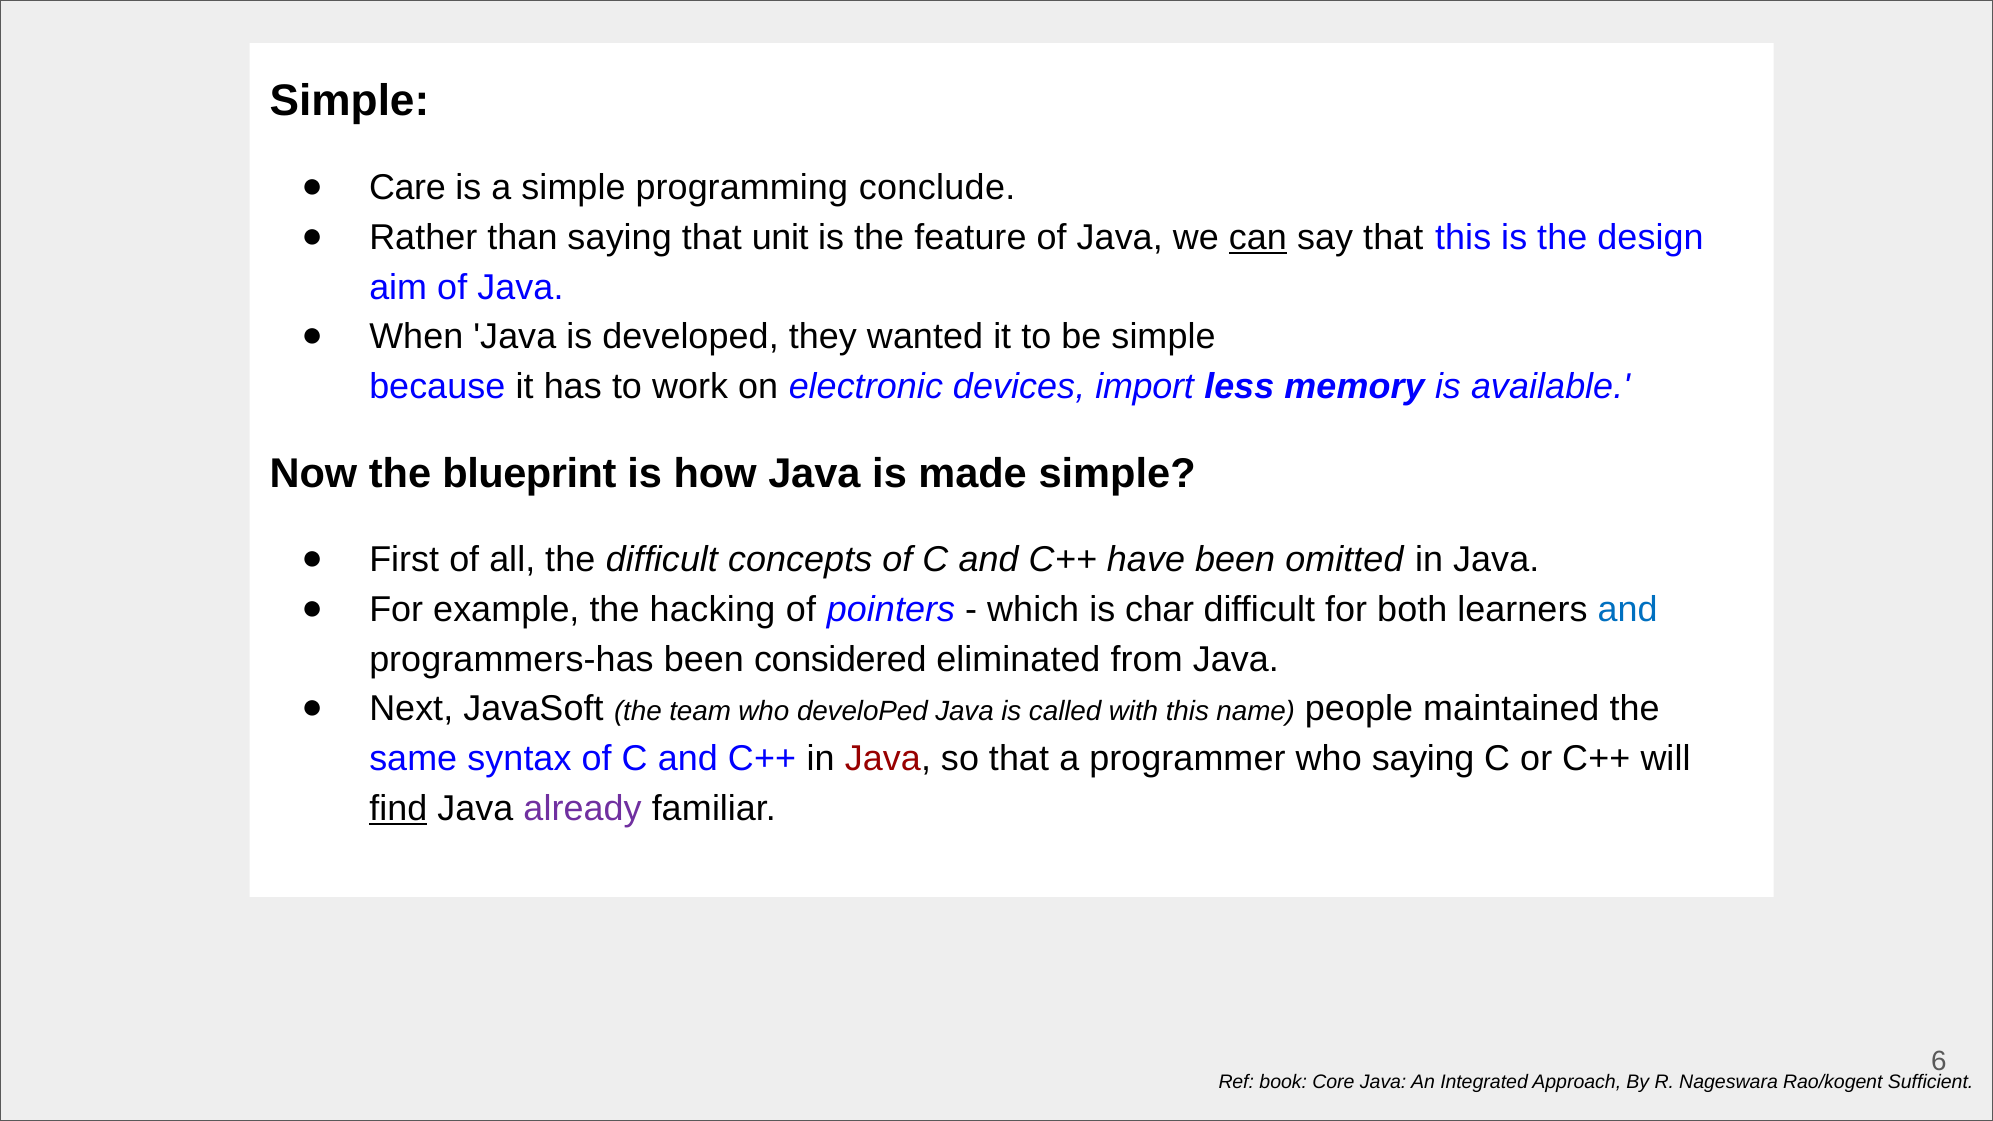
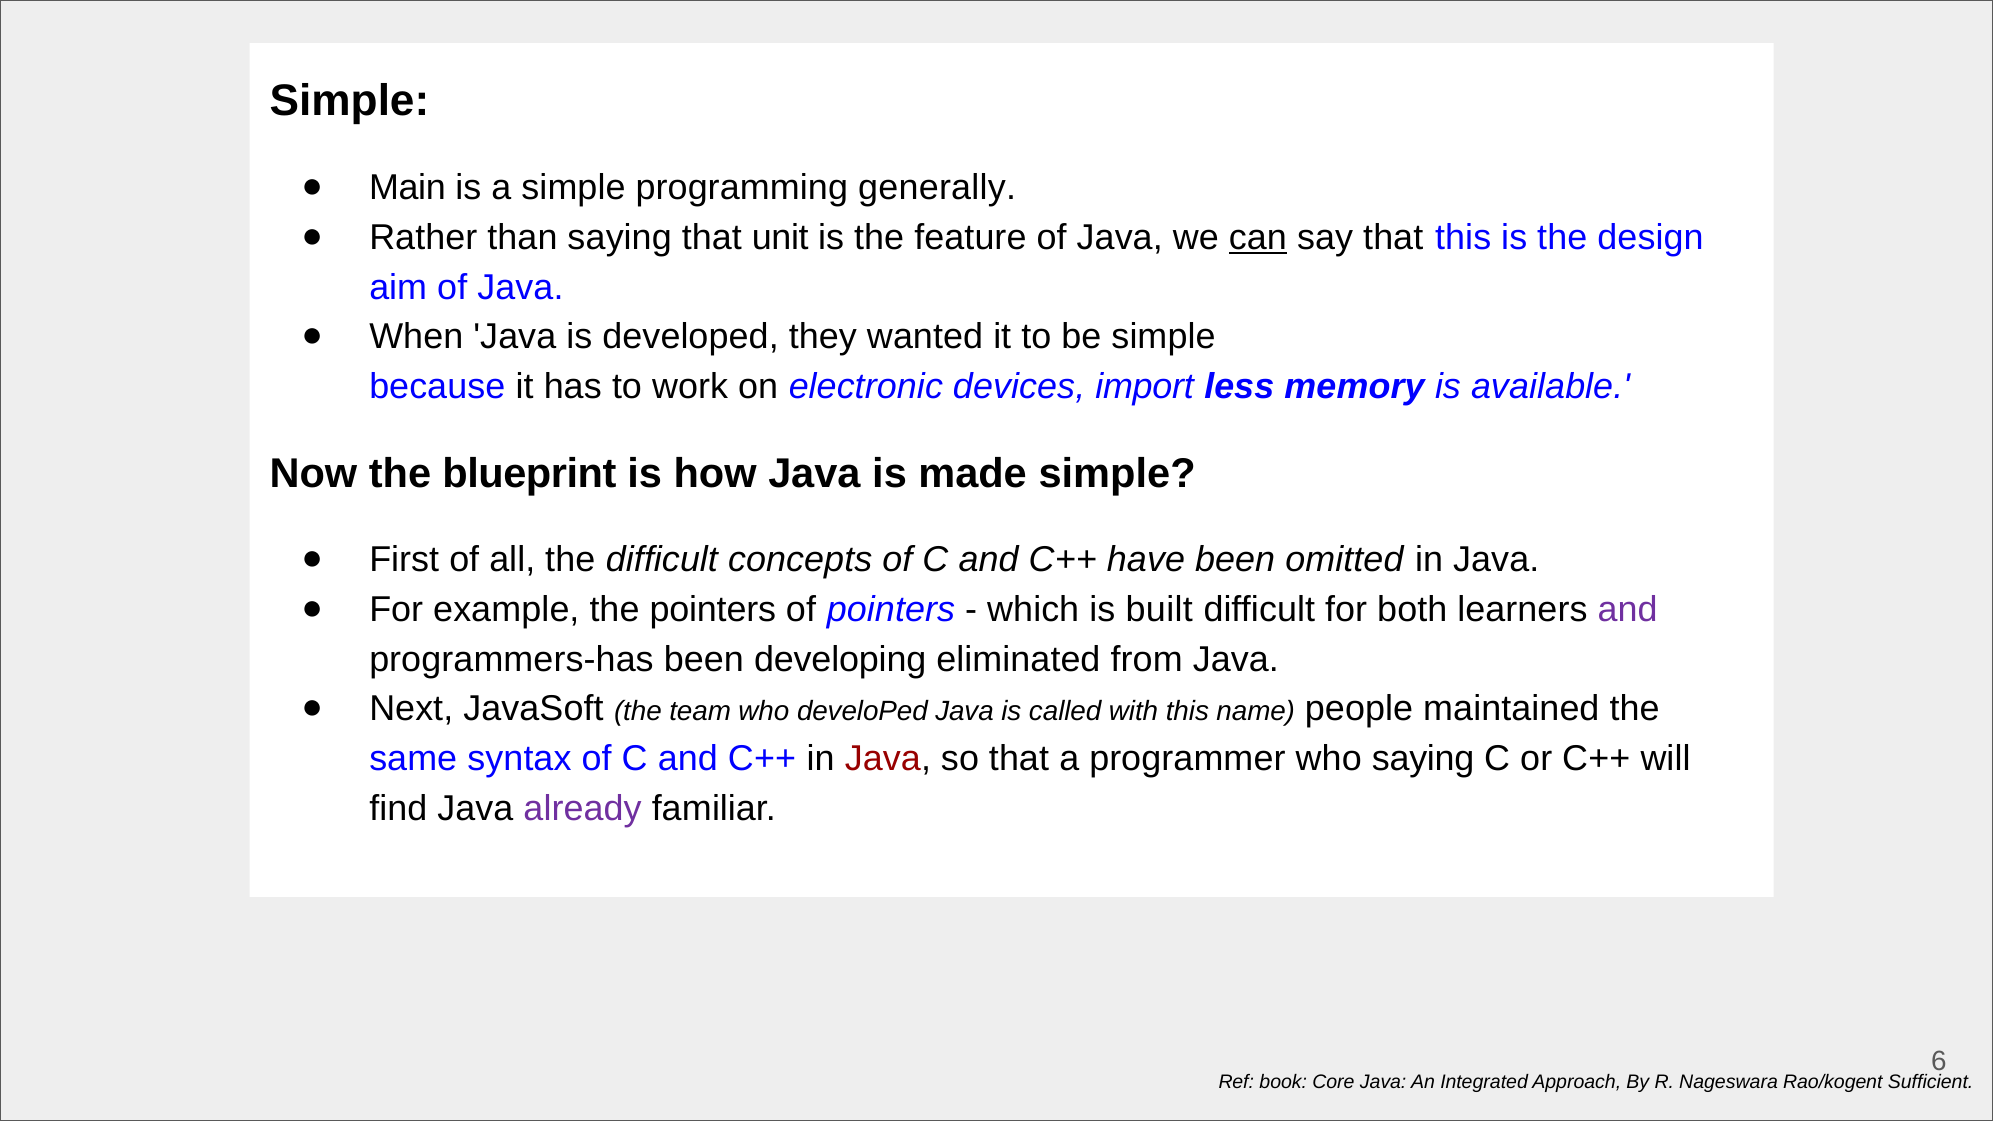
Care: Care -> Main (407, 188)
conclude: conclude -> generally (937, 188)
the hacking: hacking -> pointers (713, 610)
char: char -> built (1159, 610)
and colour: blue -> purple (1628, 610)
considered: considered -> developing (840, 659)
find underline: present -> none (398, 808)
